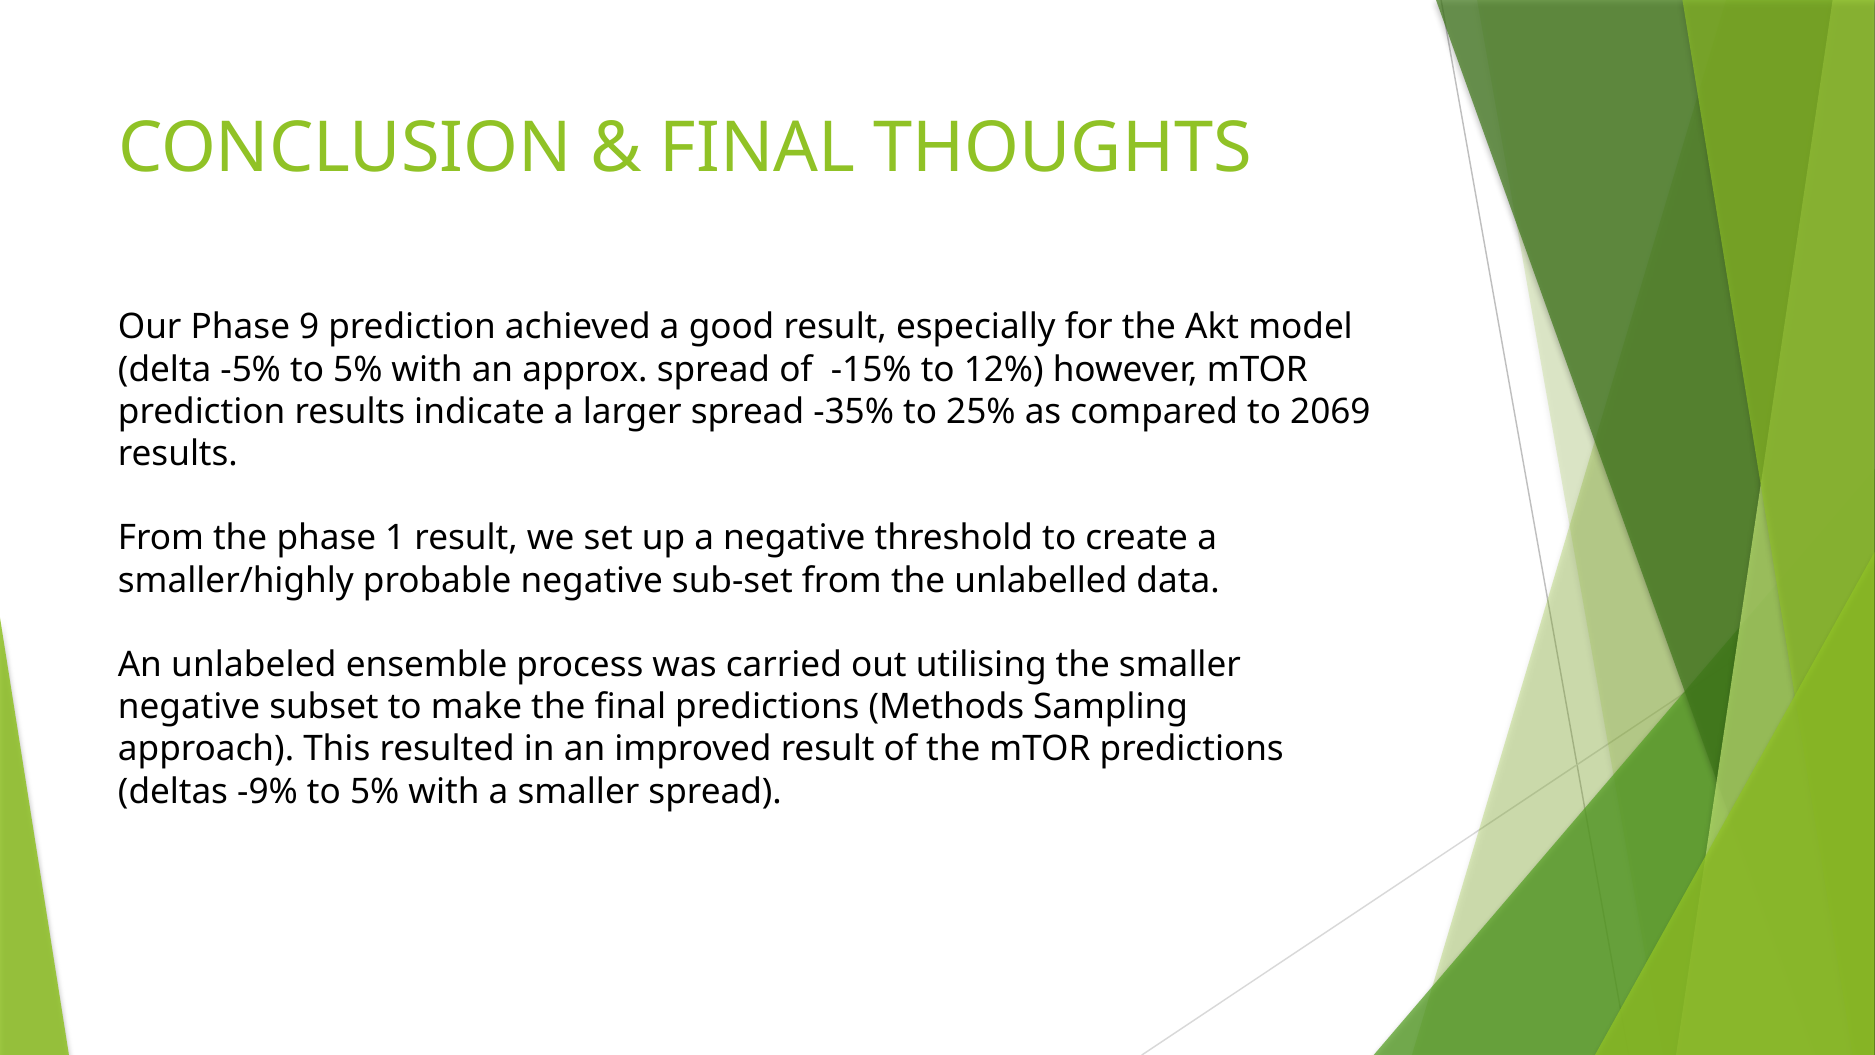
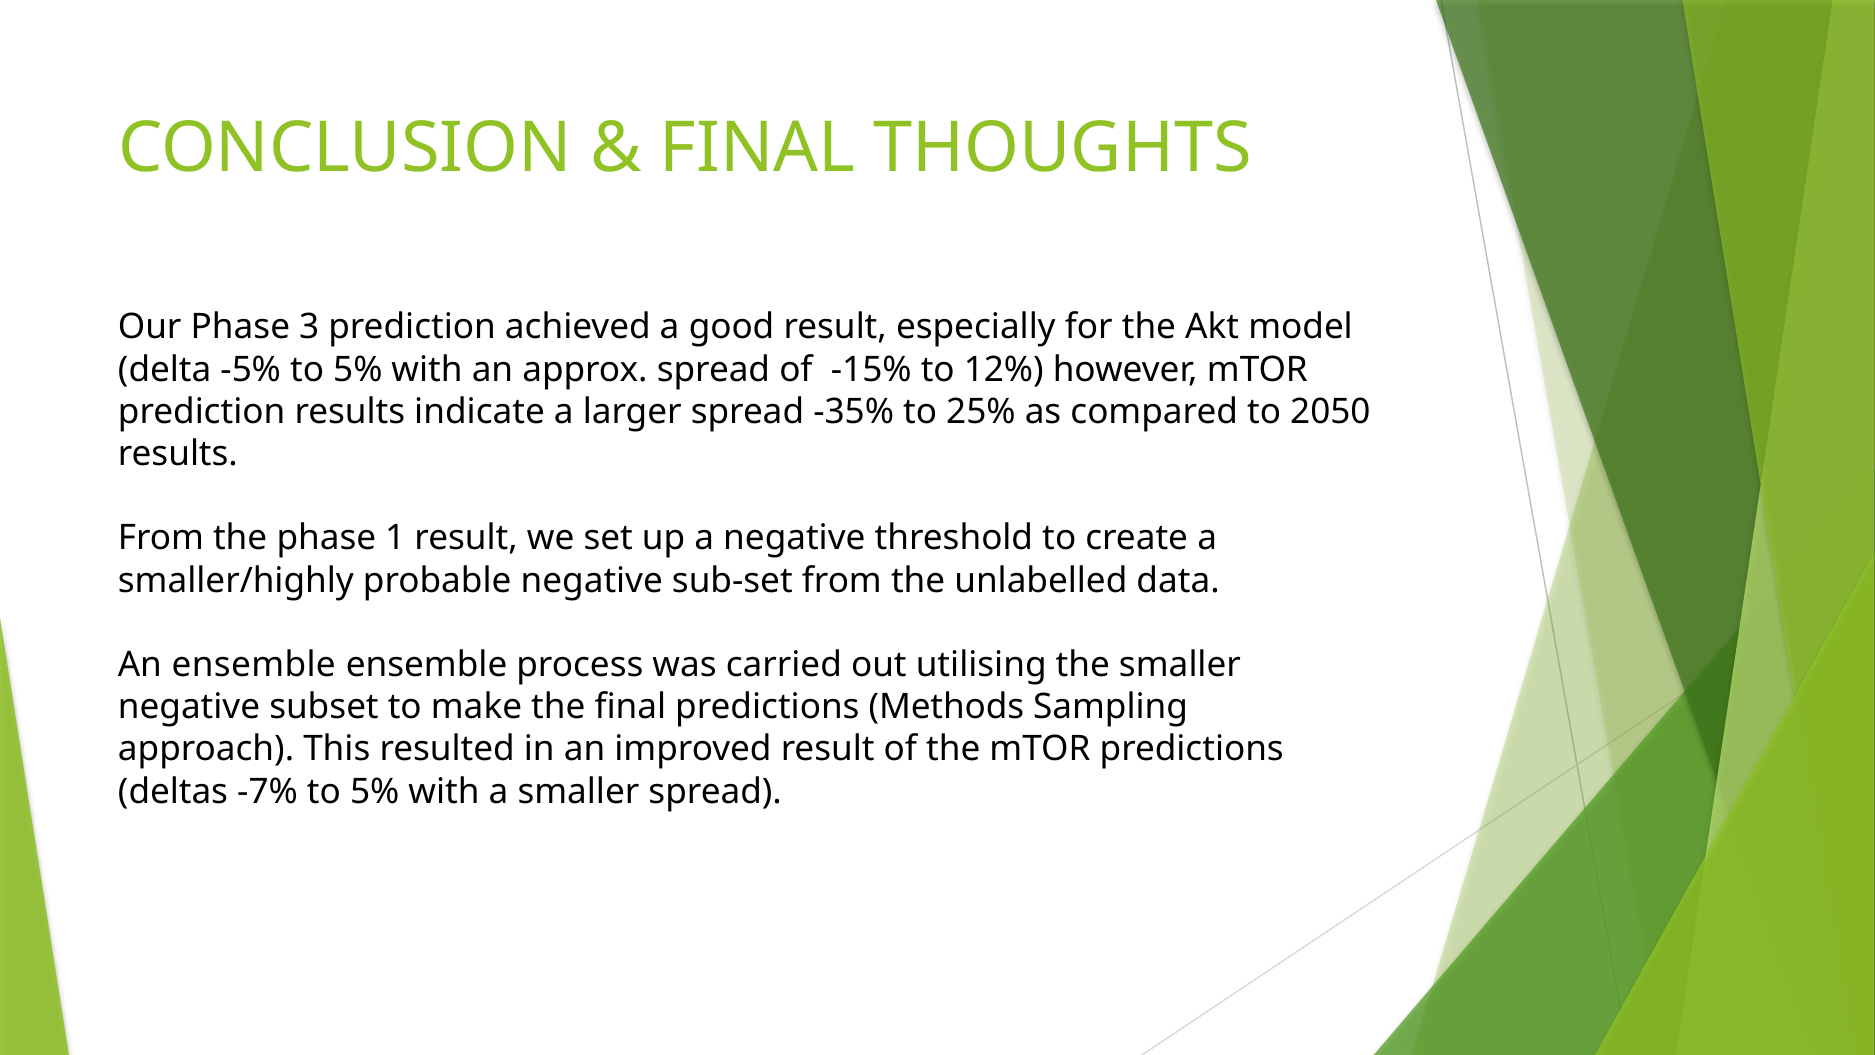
9: 9 -> 3 (309, 327)
2069: 2069 -> 2050 (1330, 412)
An unlabeled: unlabeled -> ensemble (254, 665)
-9%: -9% -> -7% (268, 791)
